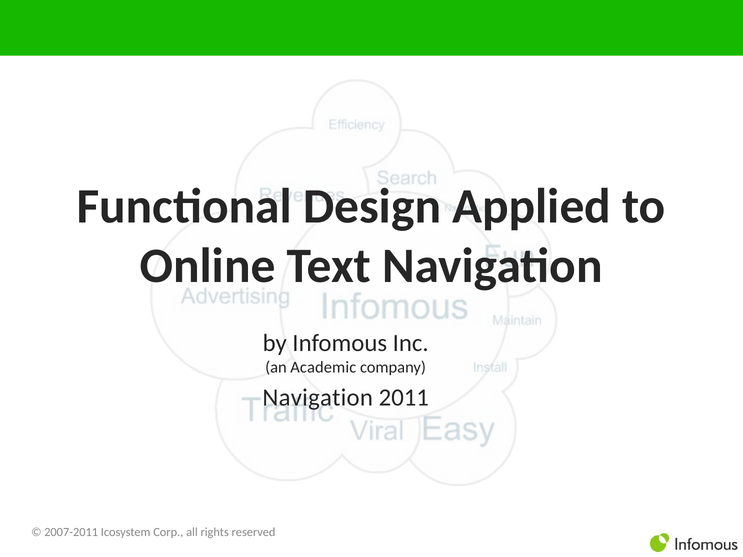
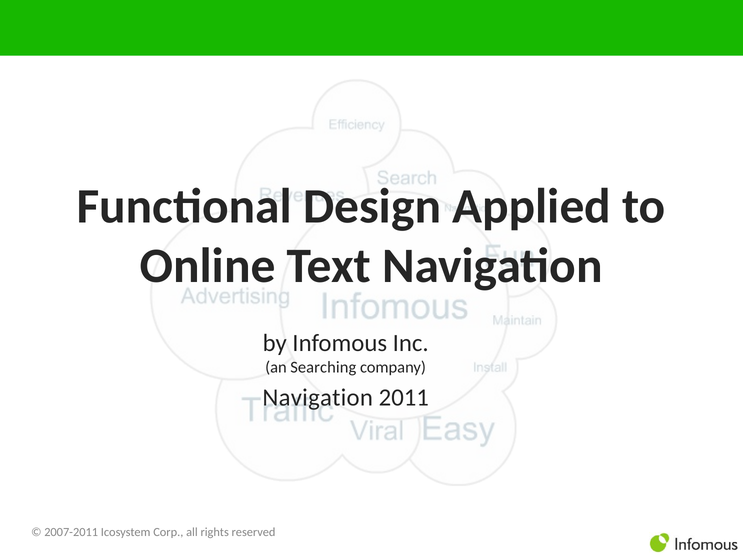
Academic: Academic -> Searching (323, 367)
